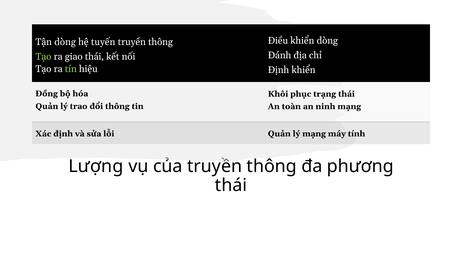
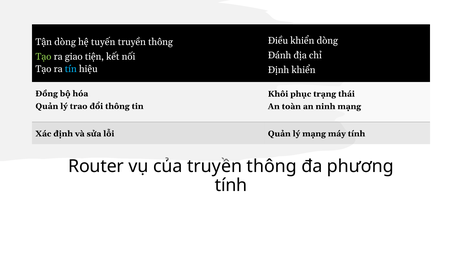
giao thái: thái -> tiện (94, 57)
tín colour: light green -> light blue (71, 69)
Lượng: Lượng -> Router (96, 166)
thái: thái -> tính (231, 185)
